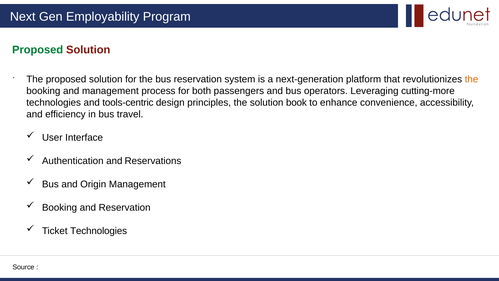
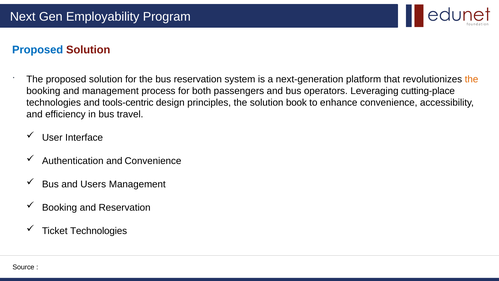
Proposed colour: green -> blue (38, 50)
cutting-more: cutting-more -> cutting-place (428, 91)
and Reservations: Reservations -> Convenience (153, 161)
Origin: Origin -> Users (93, 184)
